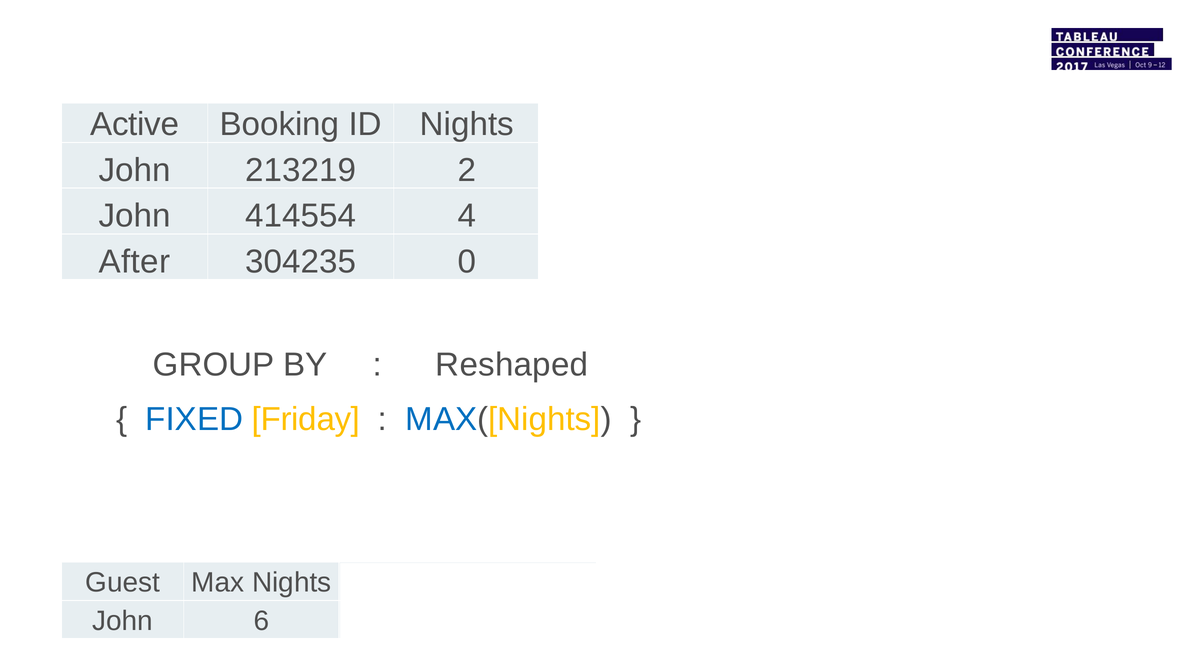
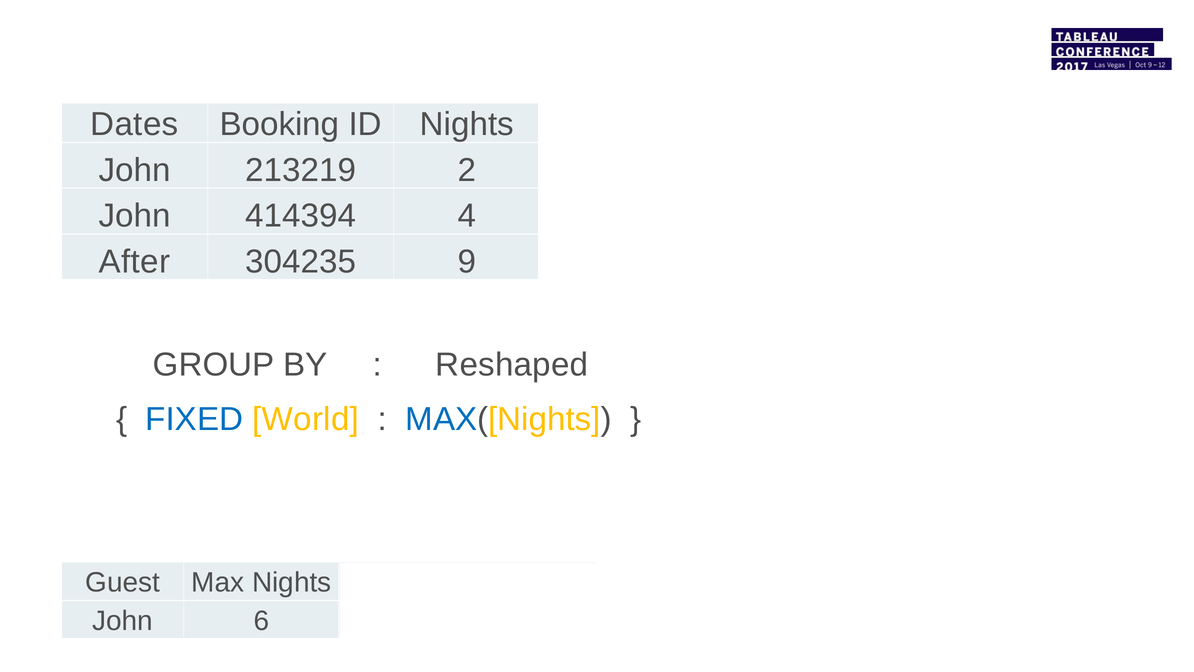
Active: Active -> Dates (134, 124)
414554: 414554 -> 414394 (301, 216)
0: 0 -> 9 (467, 261)
Friday: Friday -> World (306, 419)
